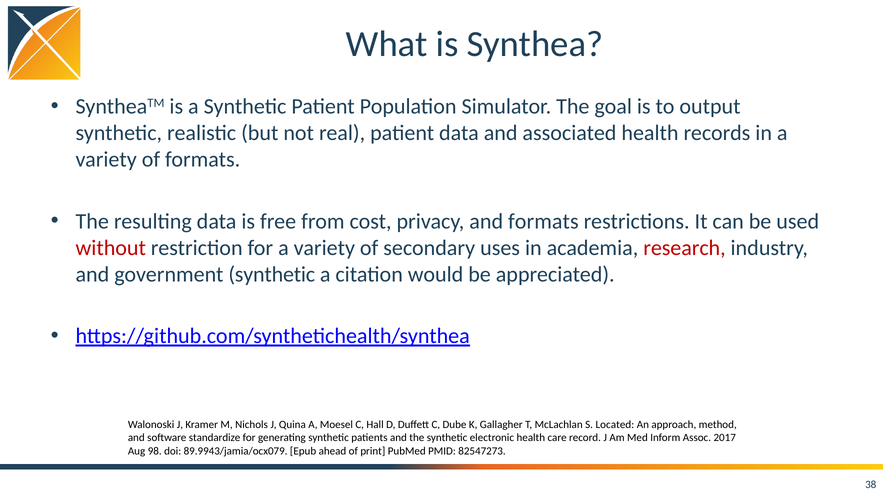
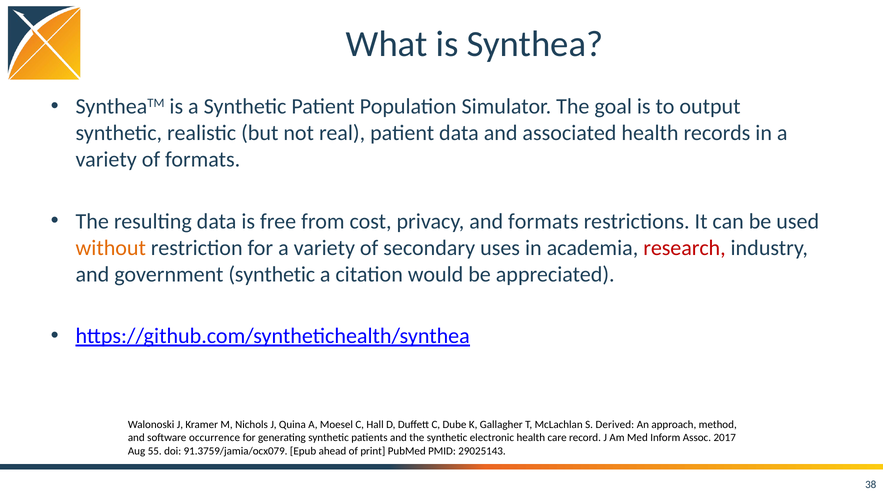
without colour: red -> orange (111, 248)
Located: Located -> Derived (615, 424)
standardize: standardize -> occurrence (215, 437)
98: 98 -> 55 (155, 451)
89.9943/jamia/ocx079: 89.9943/jamia/ocx079 -> 91.3759/jamia/ocx079 (236, 451)
82547273: 82547273 -> 29025143 (482, 451)
